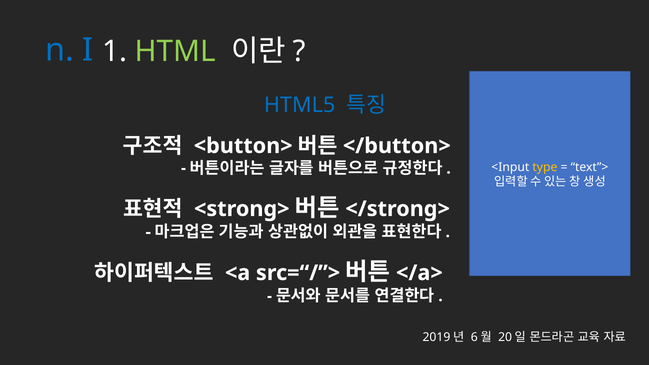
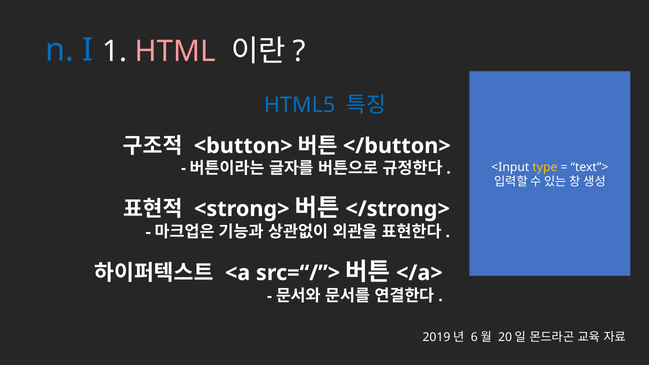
HTML colour: light green -> pink (175, 52)
